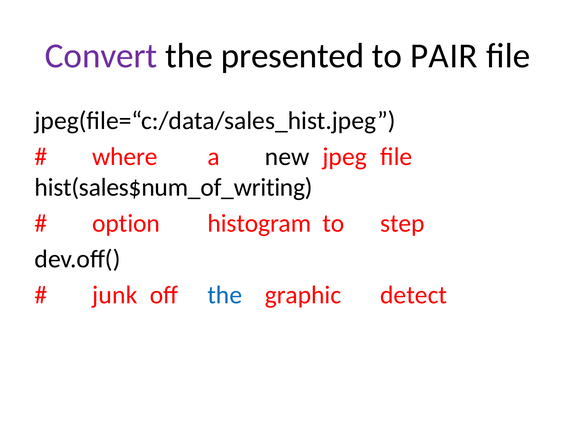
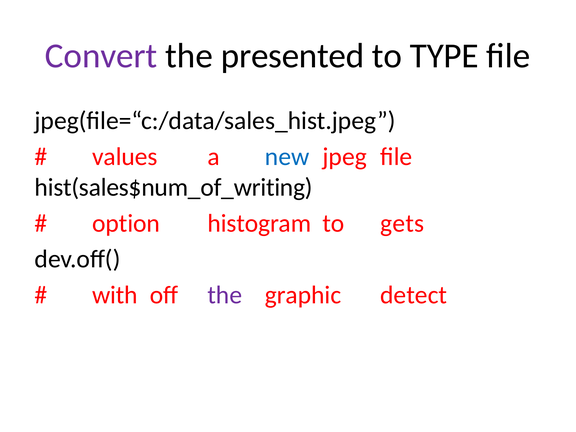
PAIR: PAIR -> TYPE (444, 56)
where: where -> values (125, 157)
new colour: black -> blue (287, 157)
step: step -> gets (402, 223)
junk: junk -> with (115, 295)
the colour: blue -> purple (225, 295)
